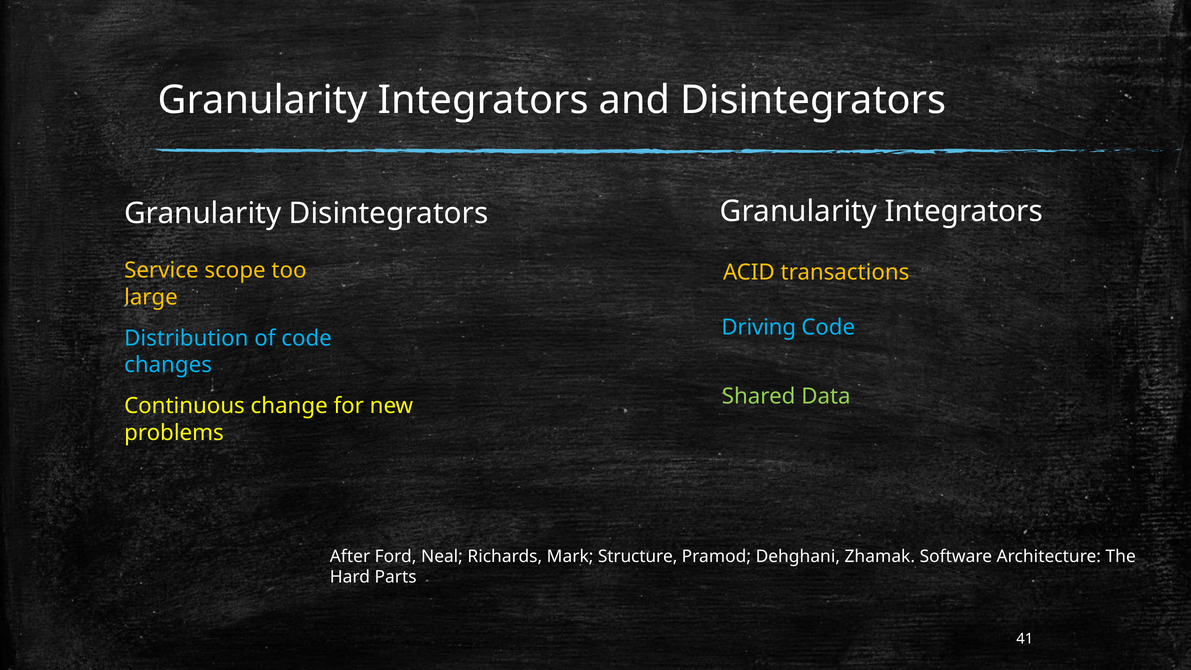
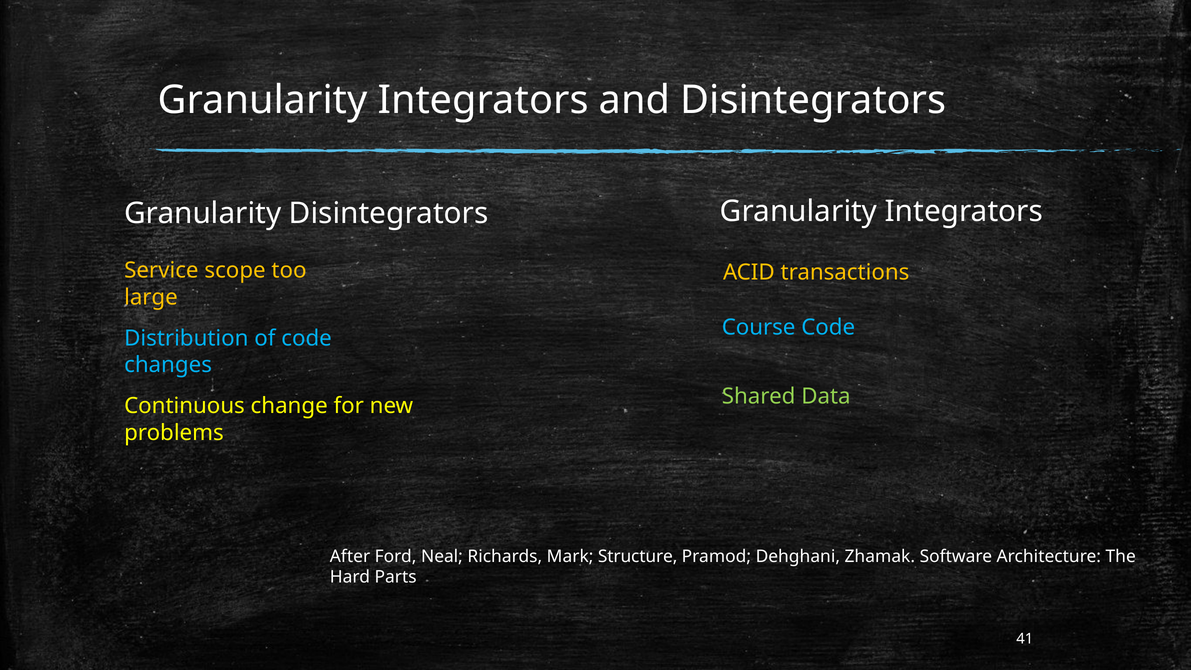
Driving: Driving -> Course (759, 327)
